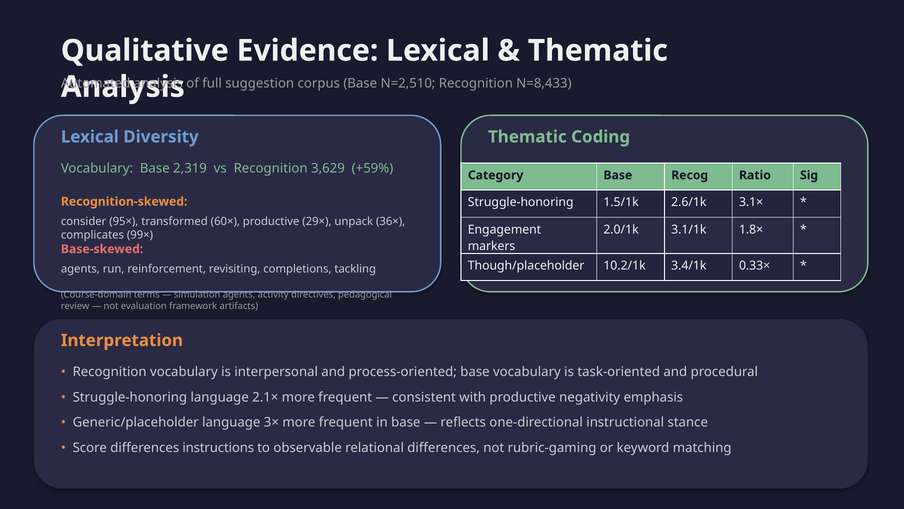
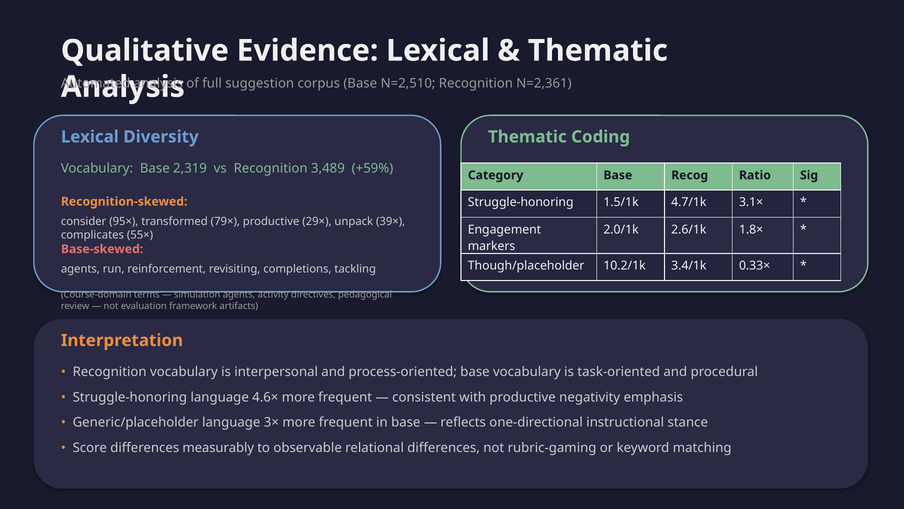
N=8,433: N=8,433 -> N=2,361 (544, 83)
3,629: 3,629 -> 3,489 (328, 168)
2.6/1k: 2.6/1k -> 4.7/1k (689, 202)
60×: 60× -> 79× (225, 221)
36×: 36× -> 39× (391, 221)
3.1/1k: 3.1/1k -> 2.6/1k (689, 229)
99×: 99× -> 55× (140, 235)
2.1×: 2.1× -> 4.6× (265, 397)
instructions: instructions -> measurably (218, 447)
